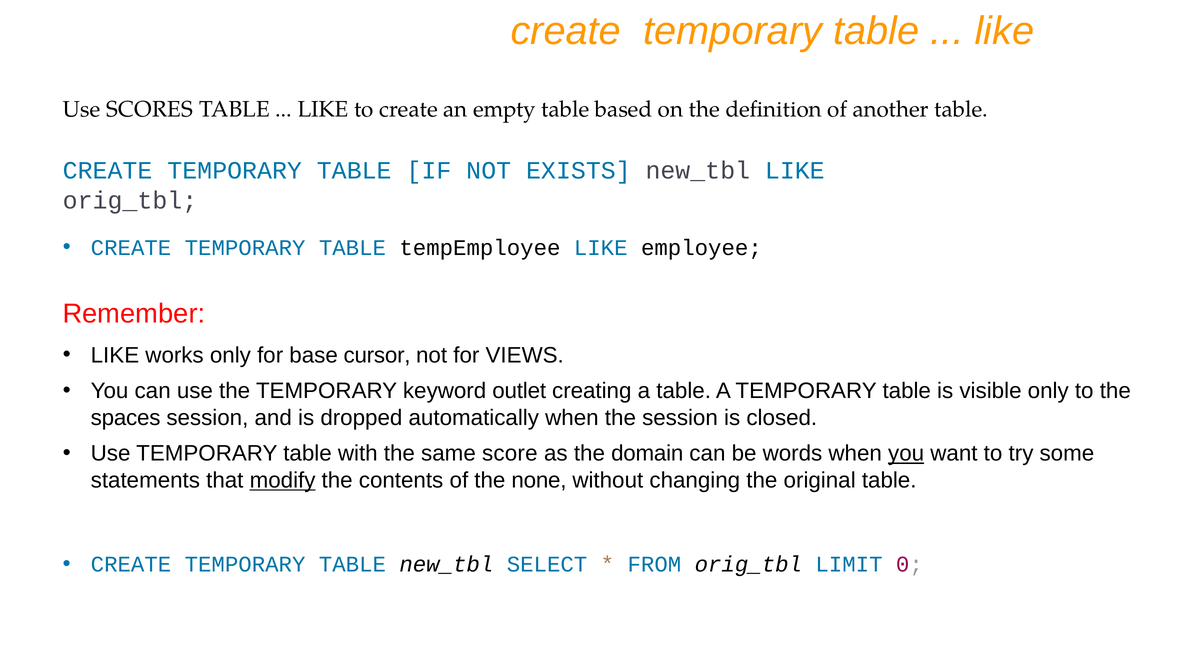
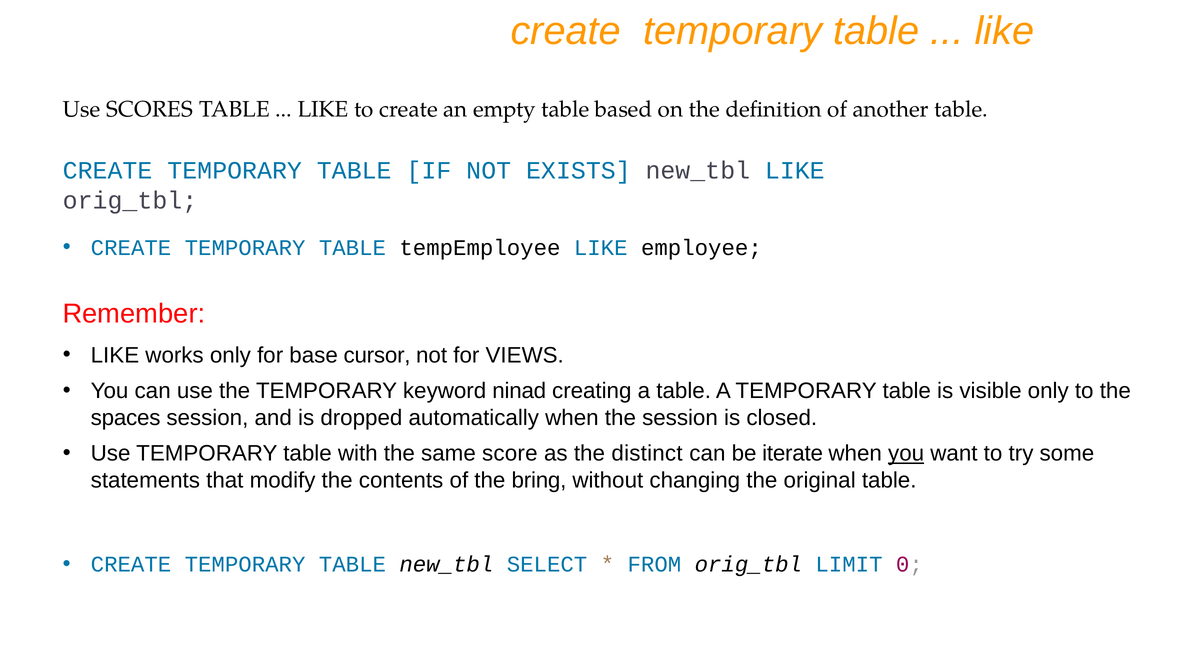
outlet: outlet -> ninad (519, 391)
domain: domain -> distinct (647, 454)
words: words -> iterate (793, 454)
modify underline: present -> none (283, 480)
none: none -> bring (539, 480)
